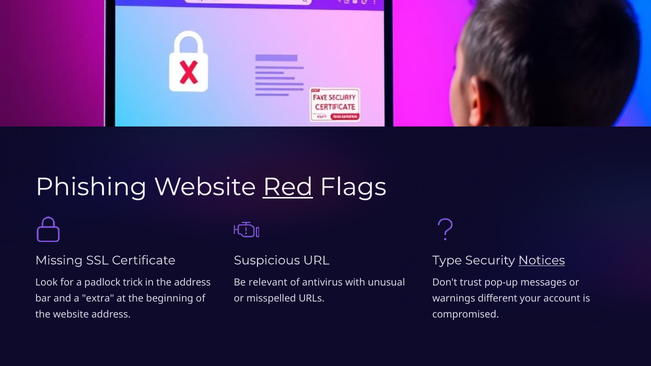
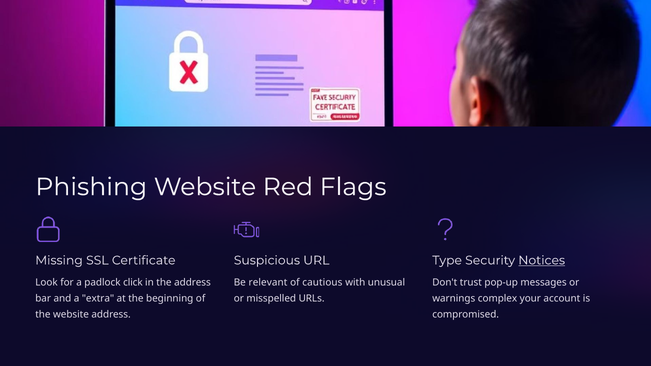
Red underline: present -> none (288, 187)
trick: trick -> click (133, 282)
antivirus: antivirus -> cautious (322, 282)
different: different -> complex (497, 299)
